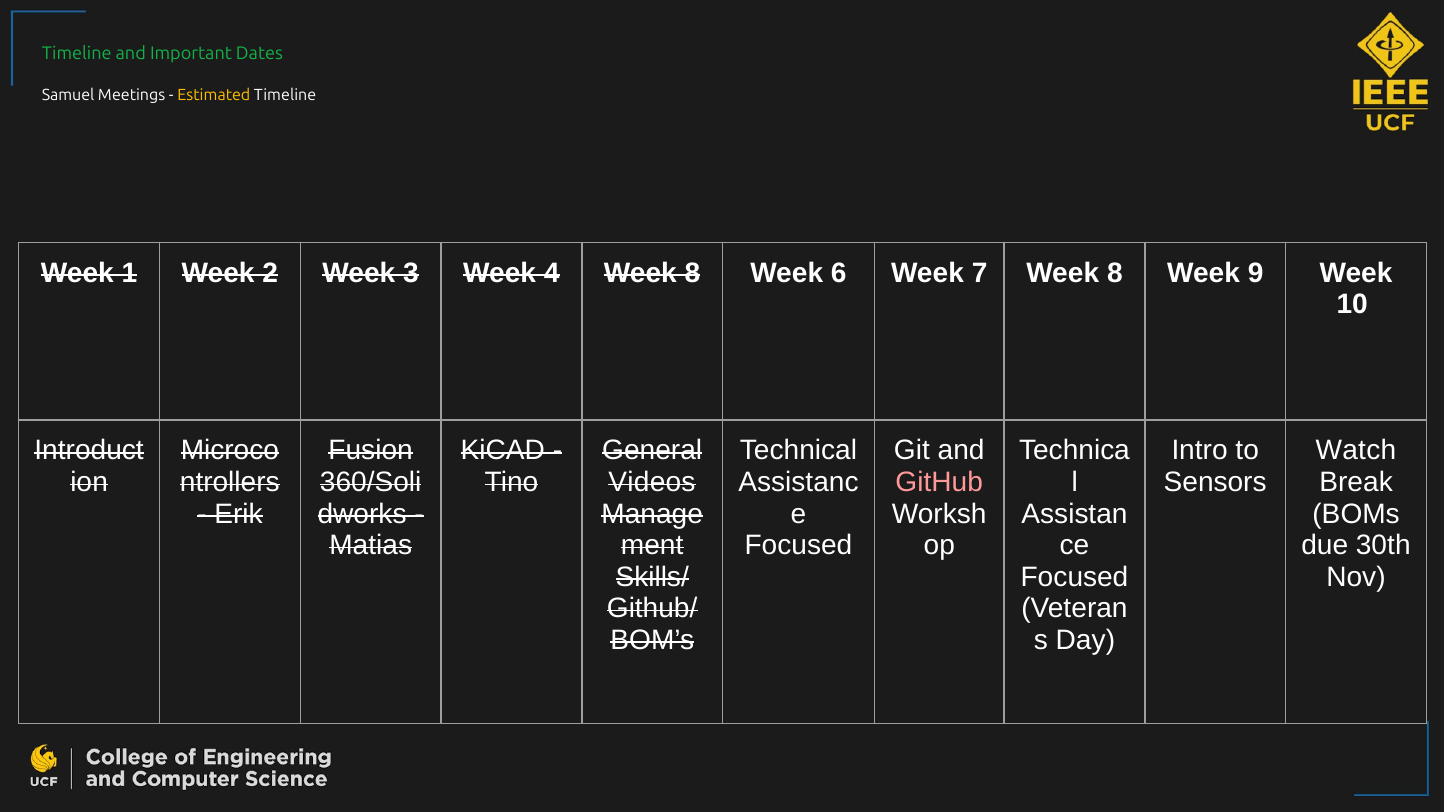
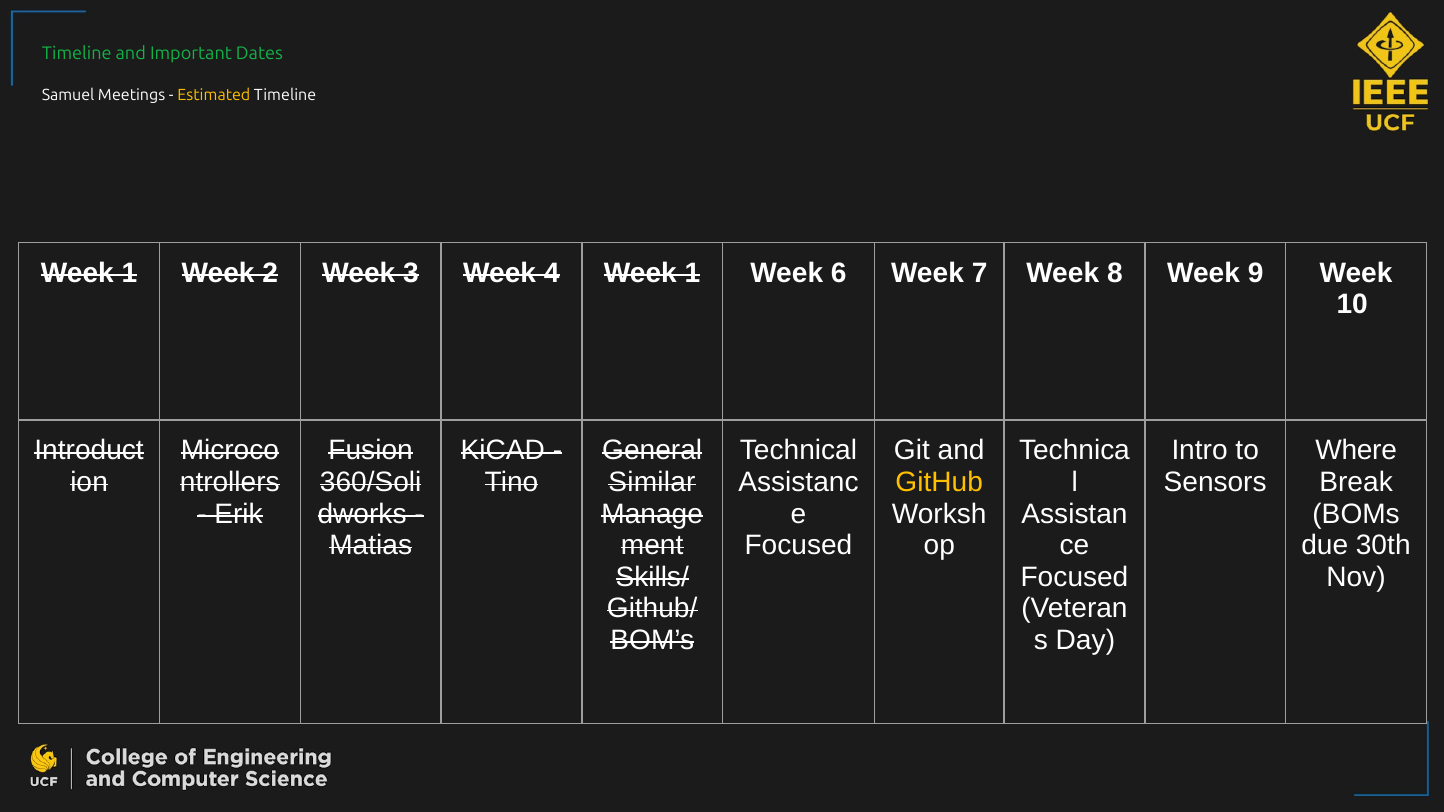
4 Week 8: 8 -> 1 (693, 273)
Watch: Watch -> Where (1356, 451)
Videos: Videos -> Similar (652, 482)
GitHub colour: pink -> yellow (939, 482)
